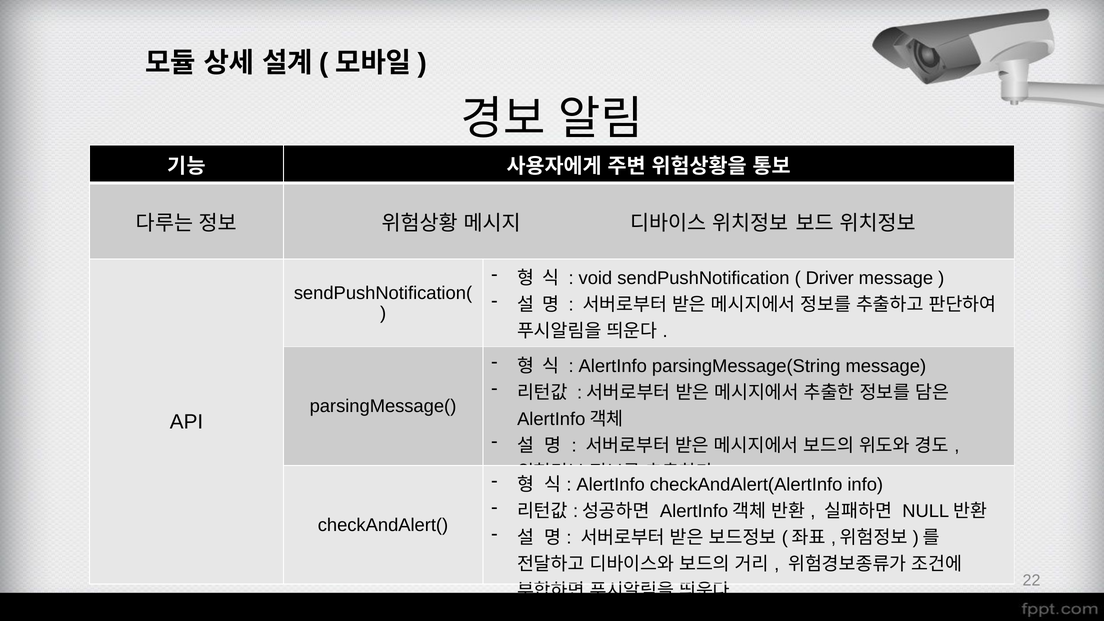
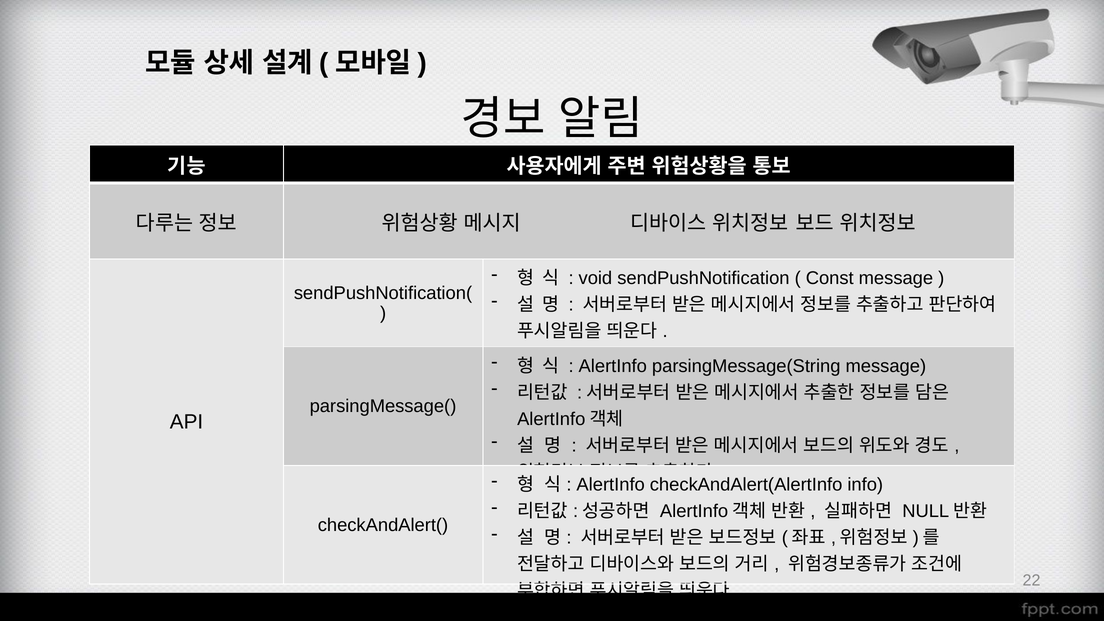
Driver: Driver -> Const (830, 278)
